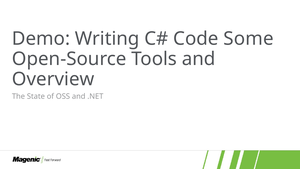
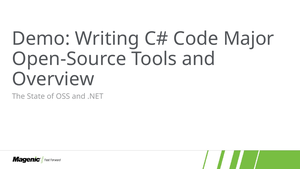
Some: Some -> Major (249, 39)
